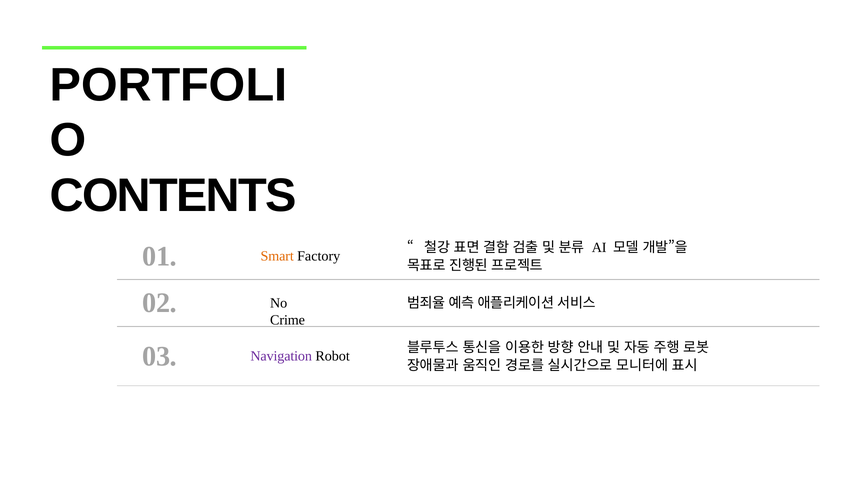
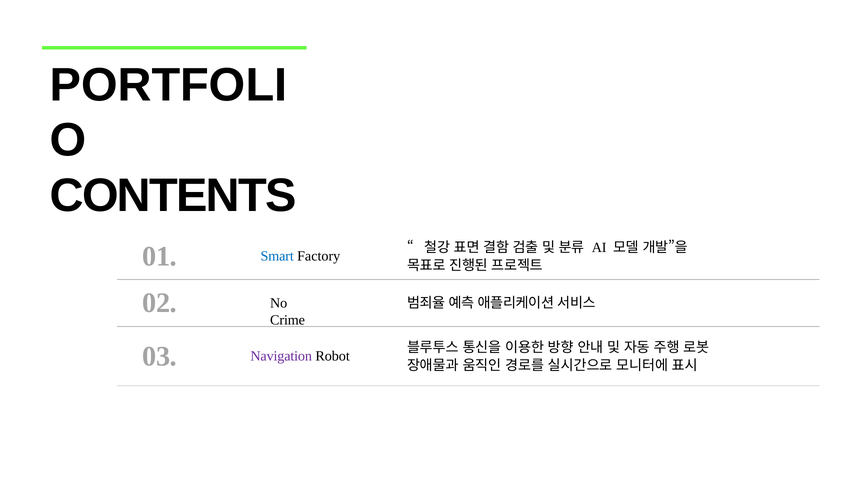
Smart colour: orange -> blue (277, 256)
